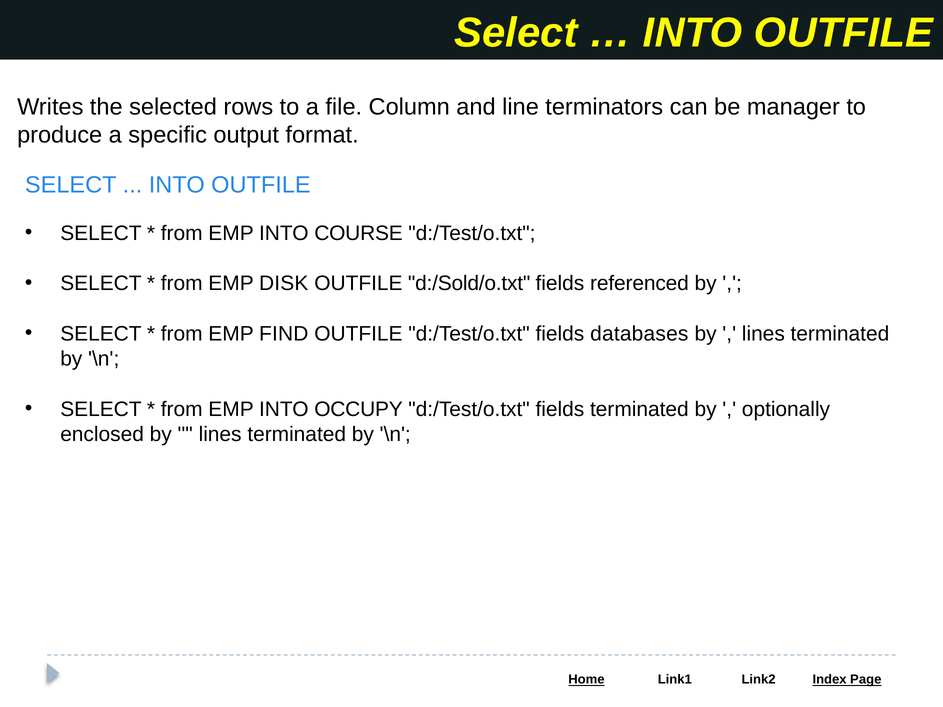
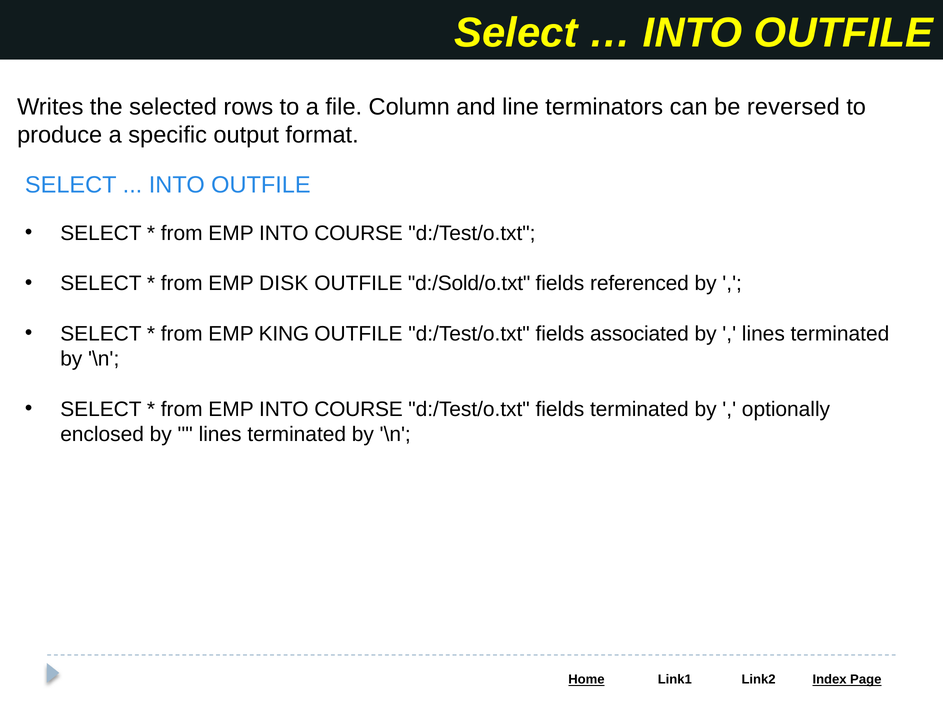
manager: manager -> reversed (793, 107)
FIND: FIND -> KING (284, 334)
databases: databases -> associated (639, 334)
OCCUPY: OCCUPY -> COURSE (359, 409)
